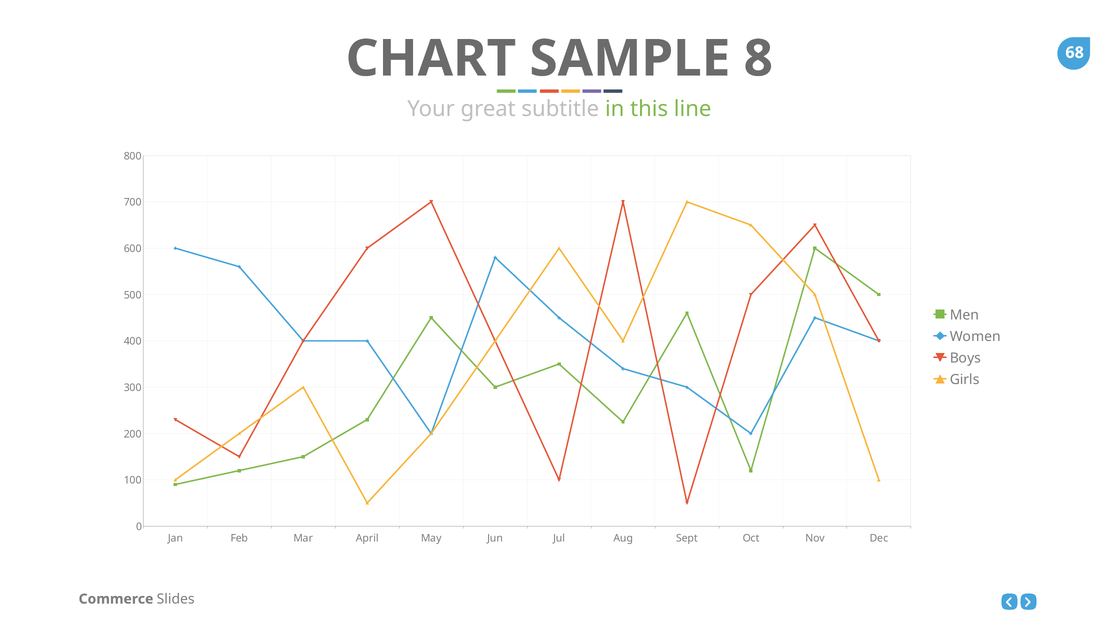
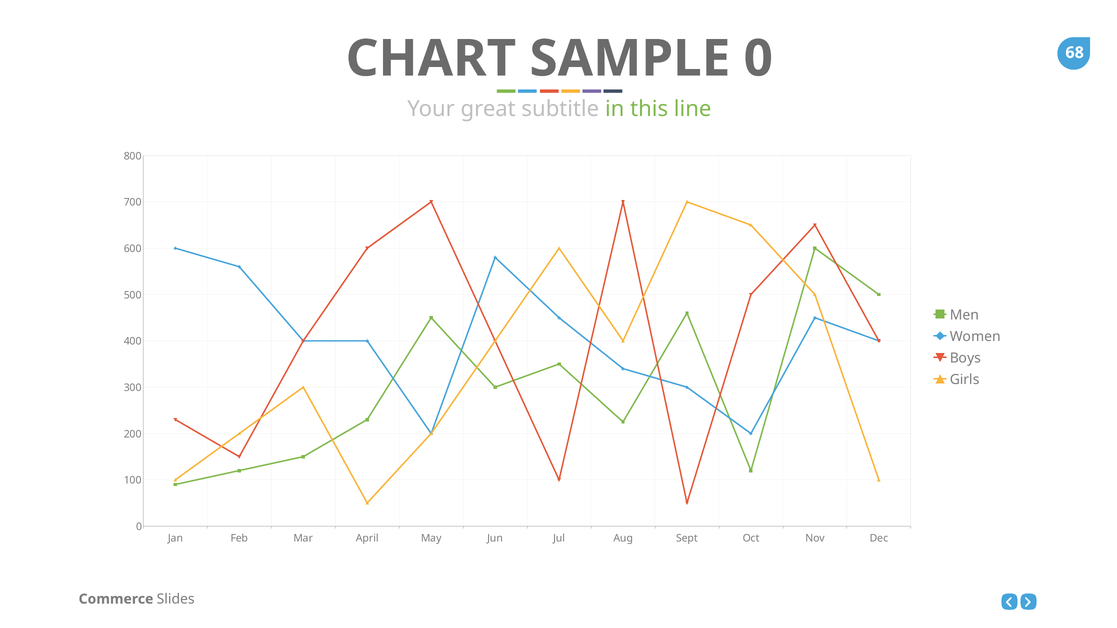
SAMPLE 8: 8 -> 0 (758, 59)
